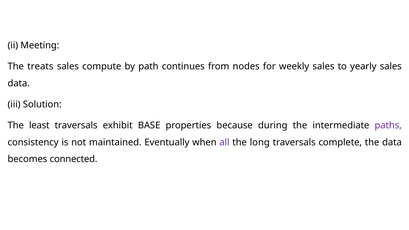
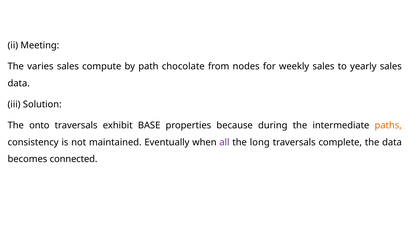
treats: treats -> varies (40, 66)
continues: continues -> chocolate (183, 66)
least: least -> onto (39, 126)
paths colour: purple -> orange (388, 126)
